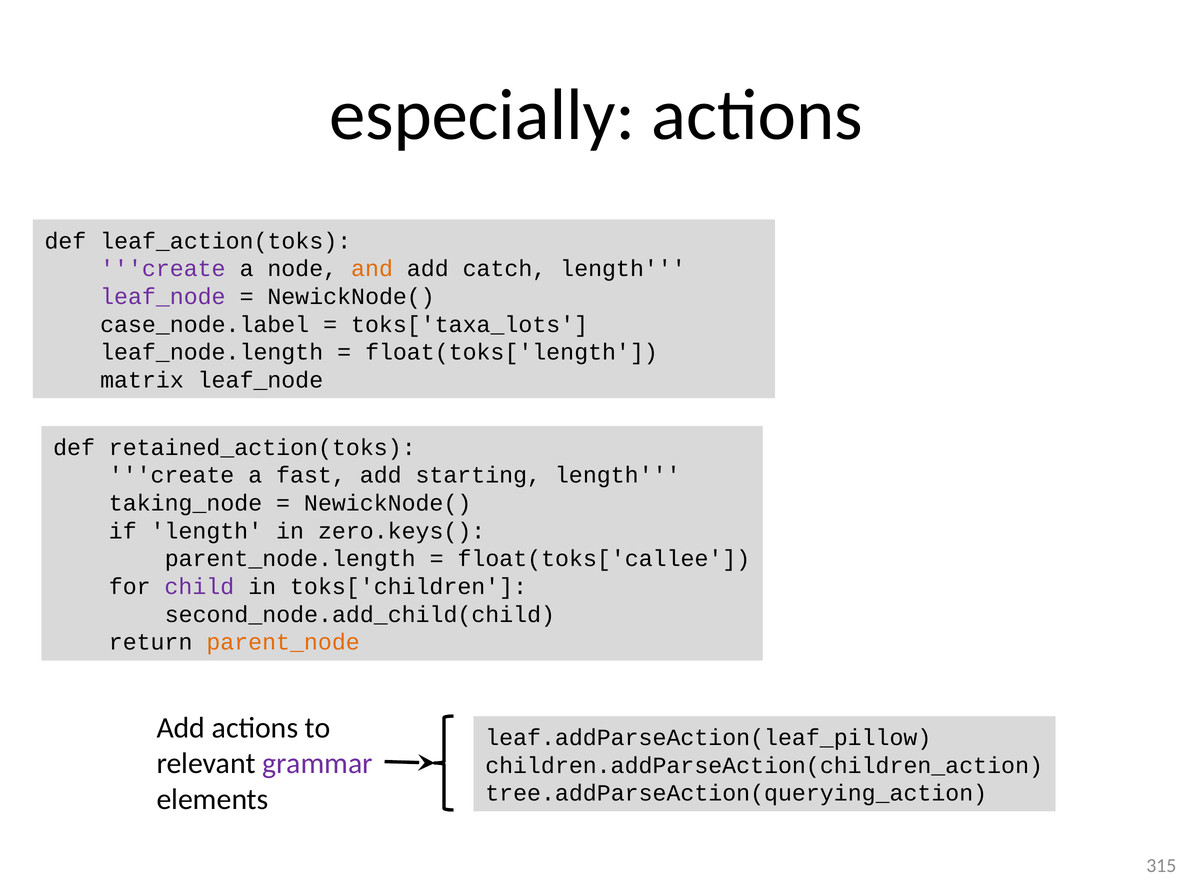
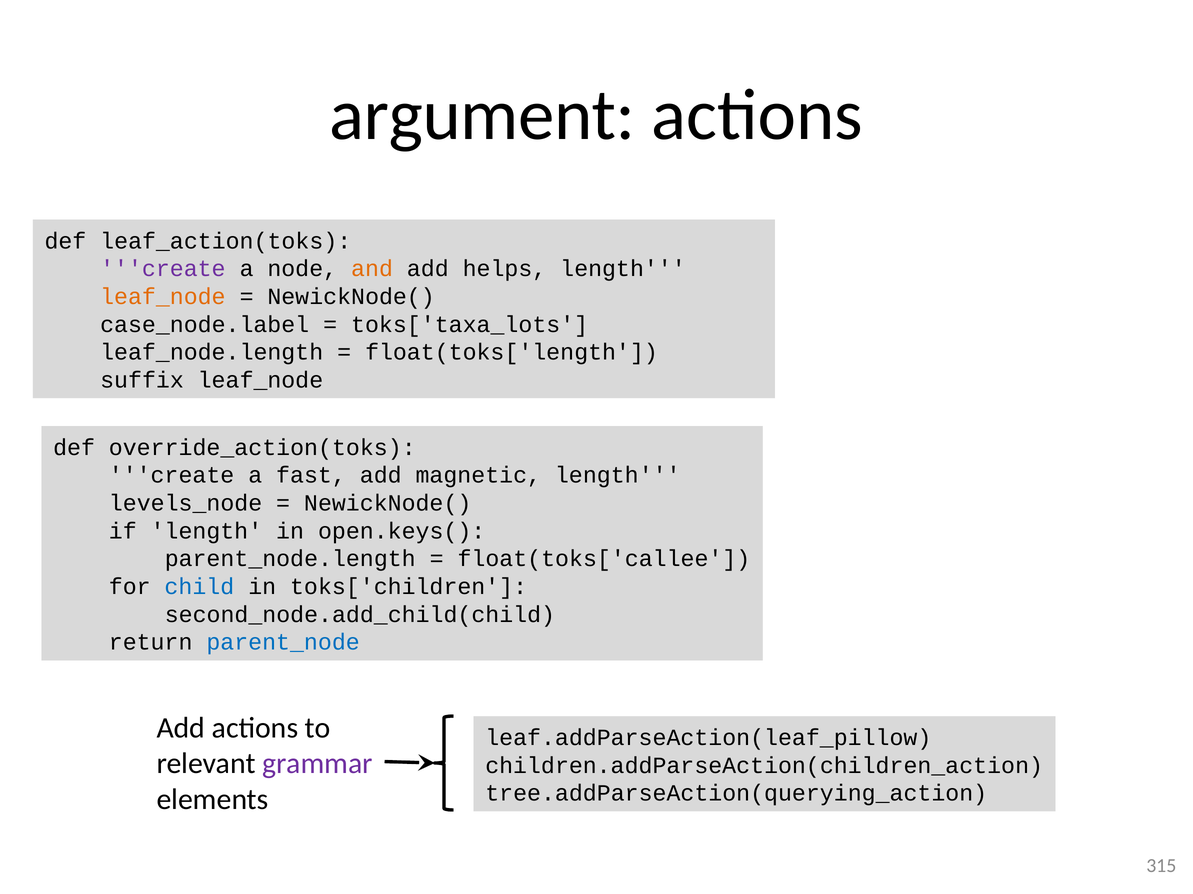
especially: especially -> argument (482, 115)
catch: catch -> helps (504, 269)
leaf_node colour: purple -> orange (163, 297)
matrix: matrix -> suffix (142, 380)
retained_action(toks: retained_action(toks -> override_action(toks (262, 448)
starting: starting -> magnetic (478, 476)
taking_node: taking_node -> levels_node (186, 504)
zero.keys(: zero.keys( -> open.keys( (402, 531)
child colour: purple -> blue (199, 587)
parent_node colour: orange -> blue (283, 643)
